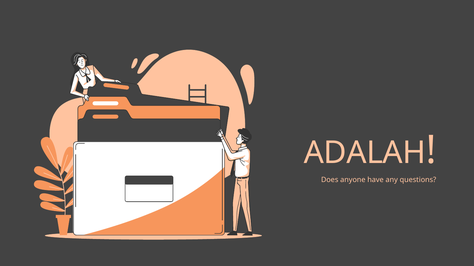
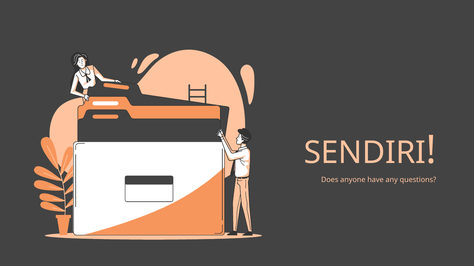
ADALAH: ADALAH -> SENDIRI (365, 153)
